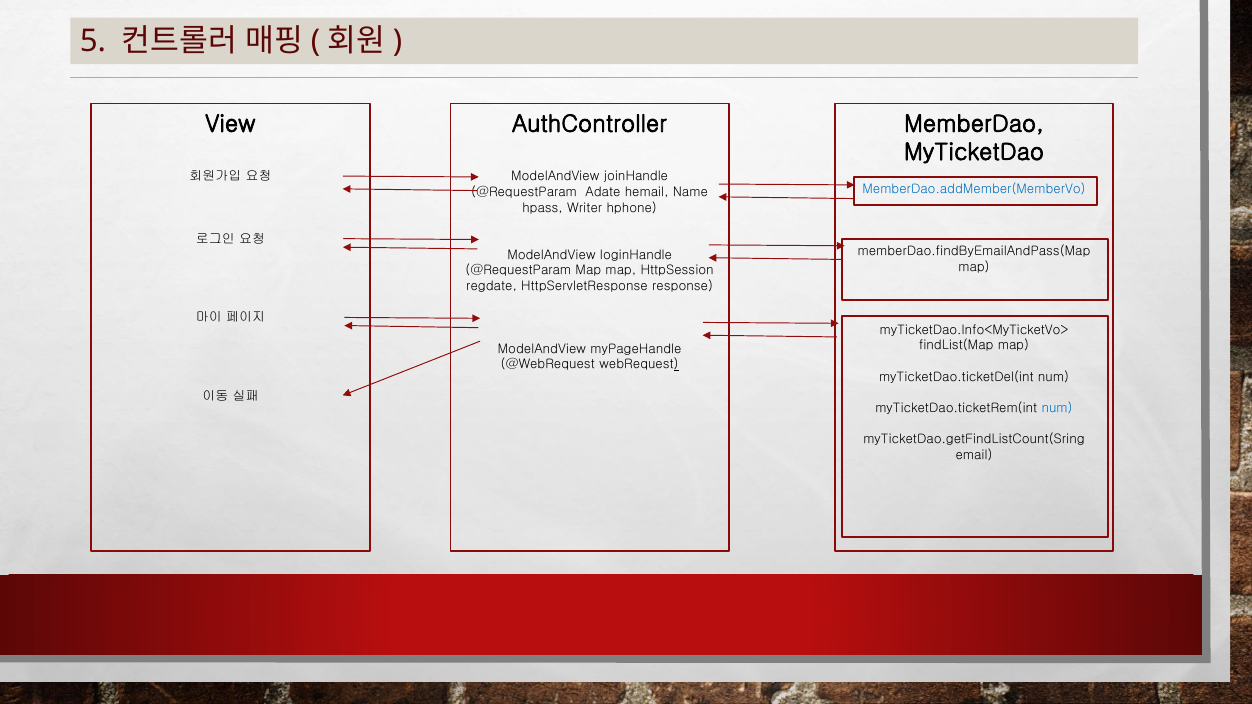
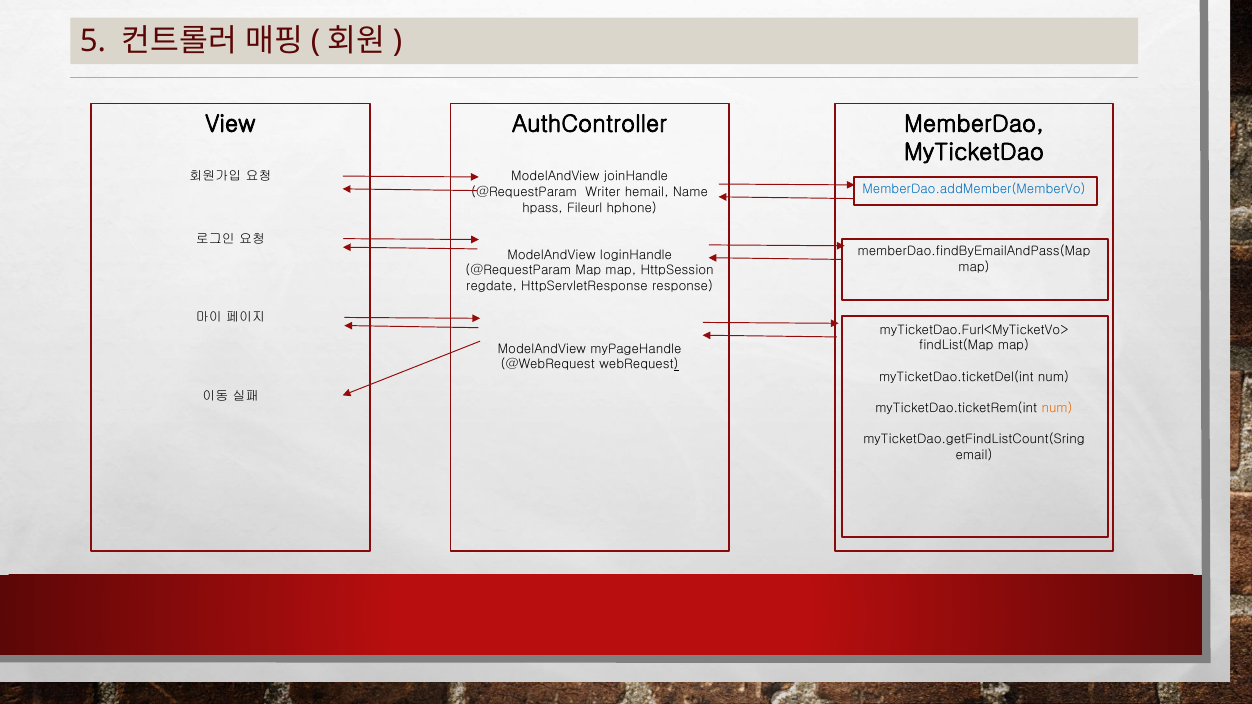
Adate: Adate -> Writer (603, 192)
Writer: Writer -> Fileurl (585, 208)
myTicketDao.Info<MyTicketVo>: myTicketDao.Info<MyTicketVo> -> myTicketDao.Furl<MyTicketVo> (974, 330)
num colour: blue -> orange (1057, 408)
